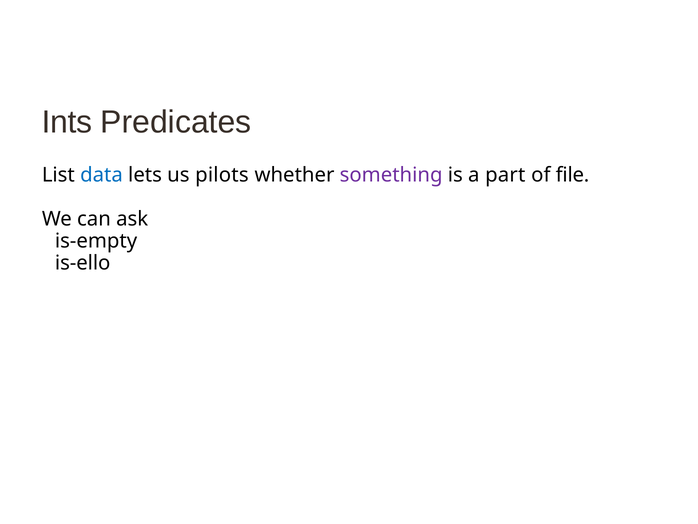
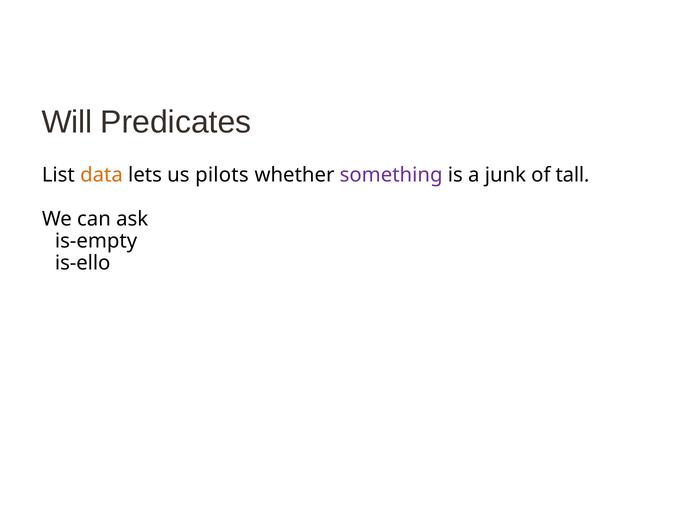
Ints: Ints -> Will (67, 122)
data colour: blue -> orange (101, 175)
part: part -> junk (505, 175)
file: file -> tall (572, 175)
